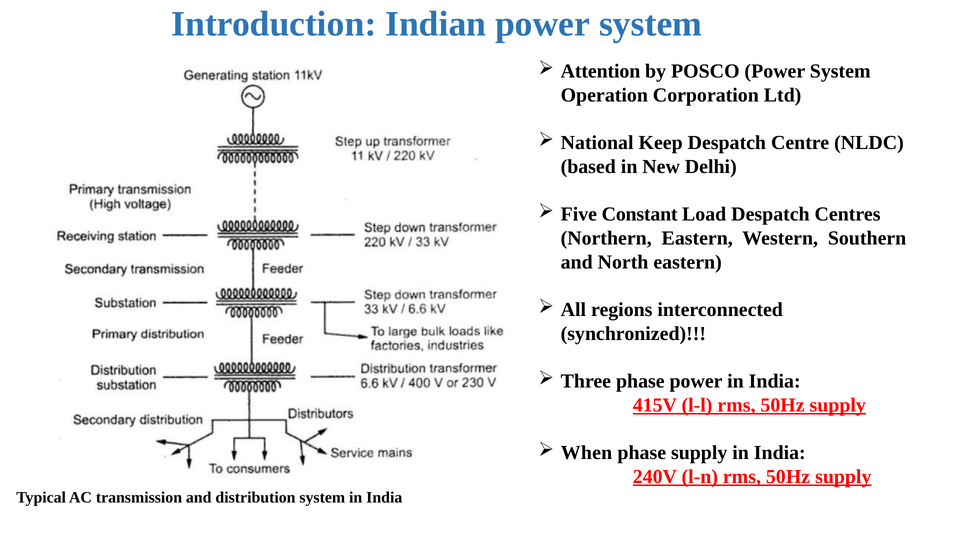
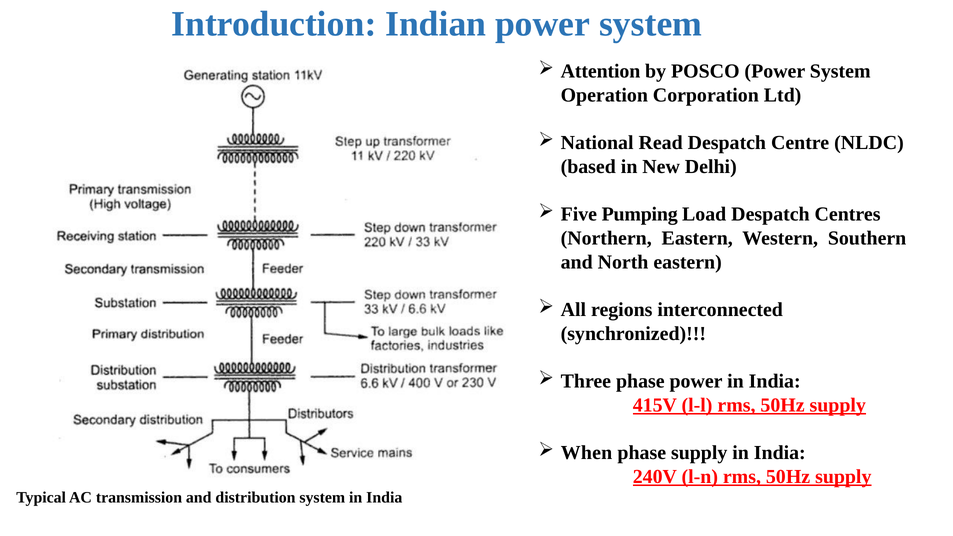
Keep: Keep -> Read (661, 143)
Constant: Constant -> Pumping (640, 214)
